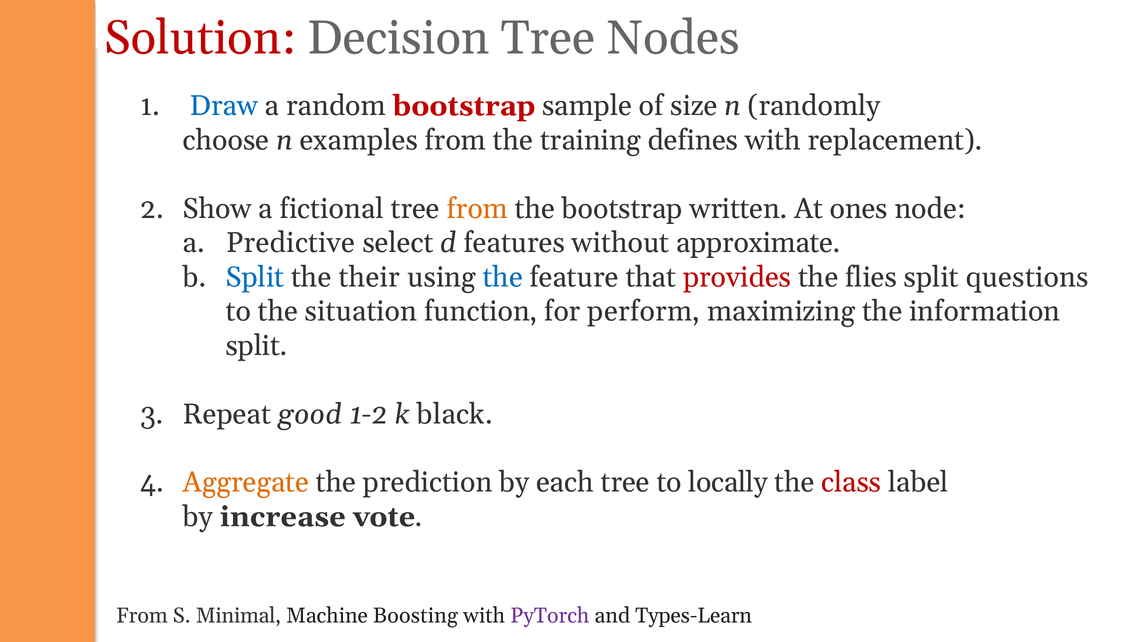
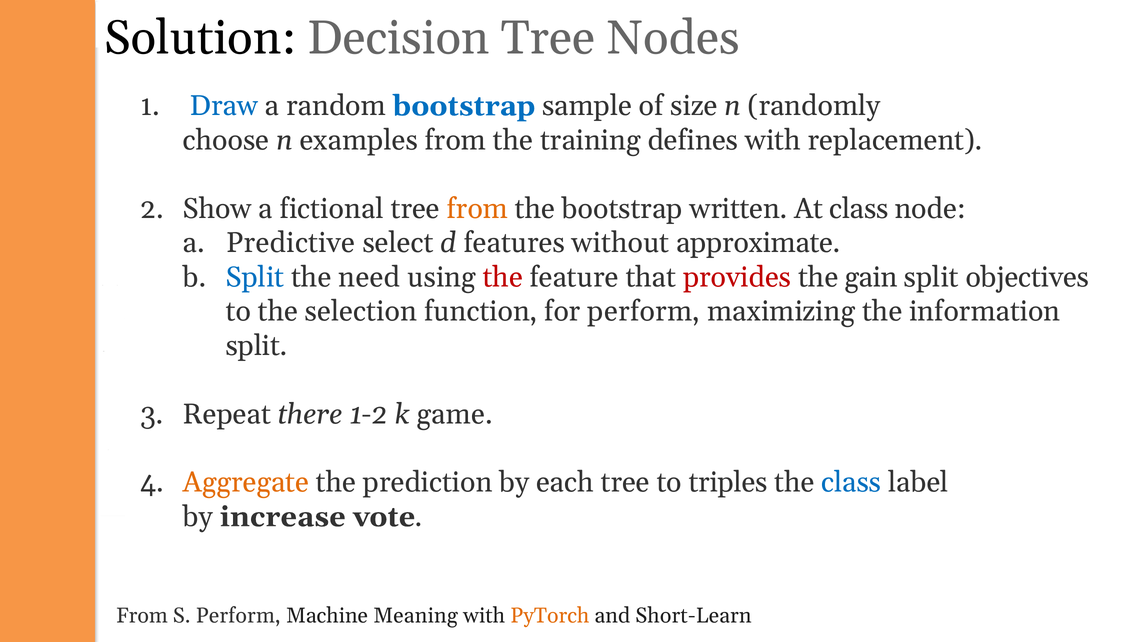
Solution colour: red -> black (200, 38)
bootstrap colour: red -> blue (464, 106)
At ones: ones -> class (859, 208)
their: their -> need (369, 277)
the colour: blue -> red (503, 277)
flies: flies -> gain (871, 277)
questions: questions -> objectives (1027, 277)
situation: situation -> selection (361, 311)
good: good -> there (310, 414)
black: black -> game (455, 414)
locally: locally -> triples (728, 482)
class colour: red -> blue (851, 482)
S Minimal: Minimal -> Perform (238, 615)
Boosting: Boosting -> Meaning (416, 615)
PyTorch colour: purple -> orange (550, 615)
Types-Learn: Types-Learn -> Short-Learn (693, 615)
